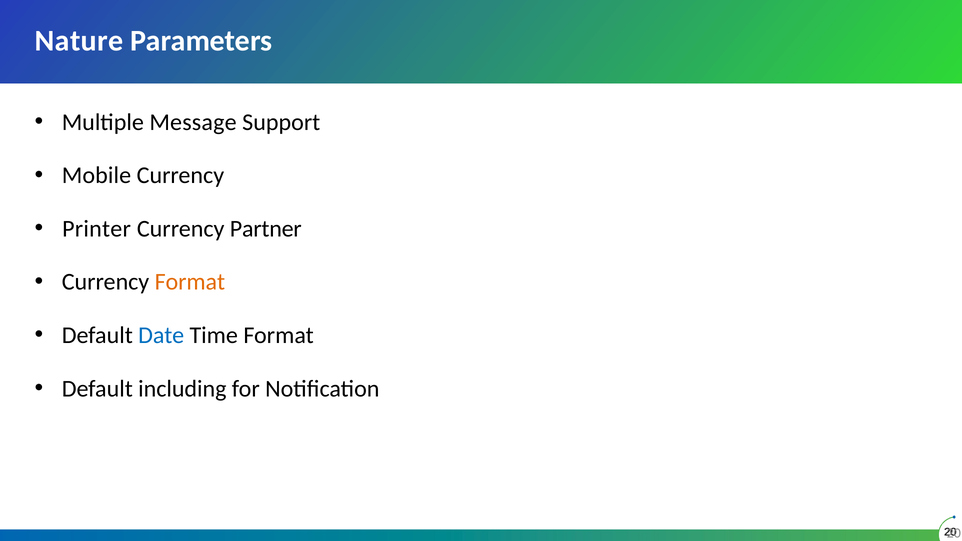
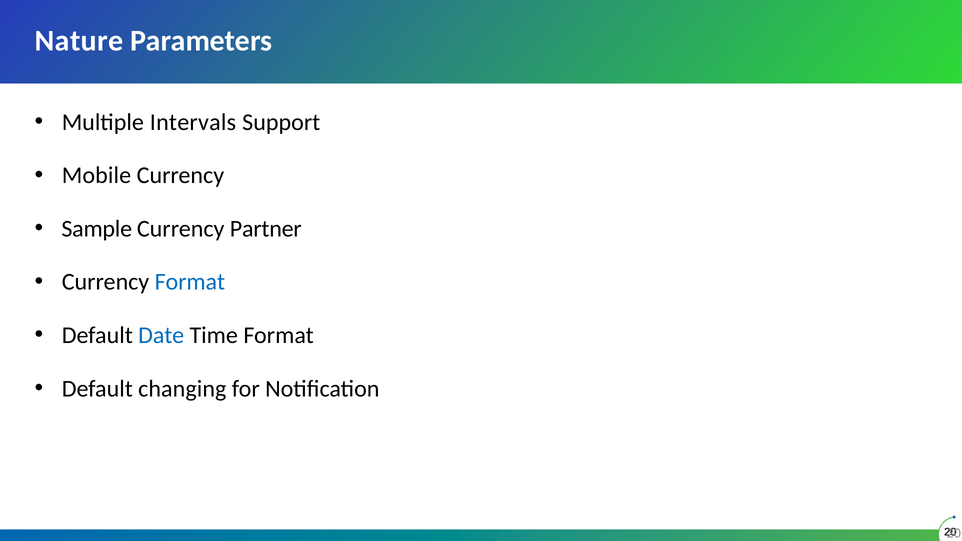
Message: Message -> Intervals (193, 122)
Printer: Printer -> Sample (97, 229)
Format colour: orange -> blue (190, 282)
including: including -> changing (182, 389)
